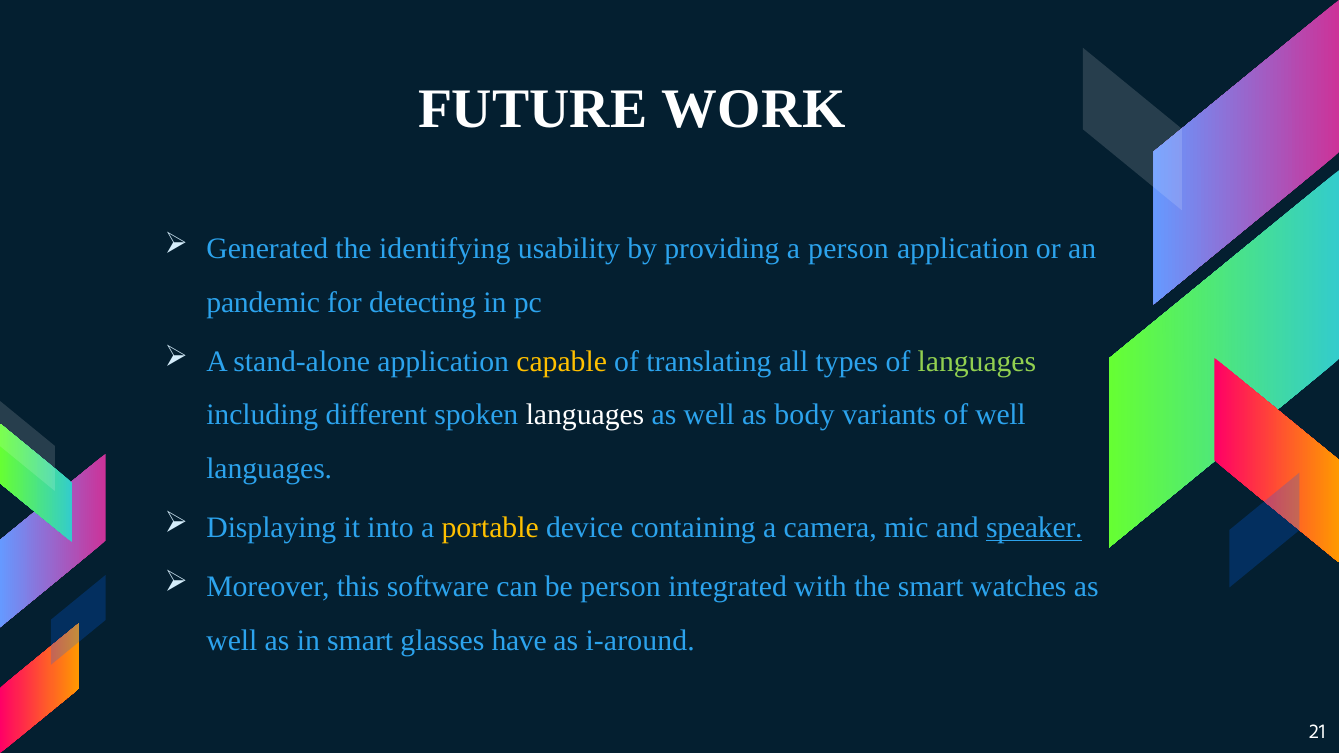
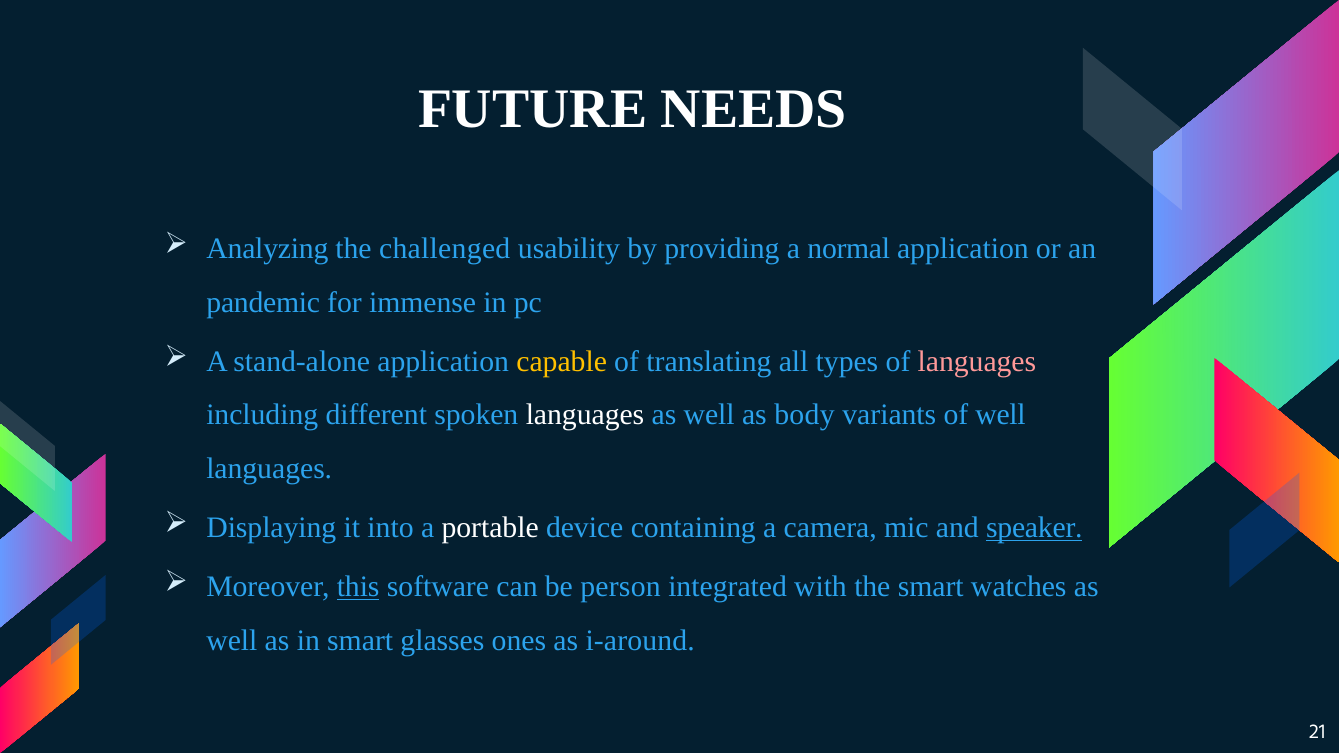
WORK: WORK -> NEEDS (754, 110)
Generated: Generated -> Analyzing (267, 249)
identifying: identifying -> challenged (445, 249)
a person: person -> normal (849, 249)
detecting: detecting -> immense (423, 303)
languages colour: light green -> pink (977, 362)
portable colour: yellow -> white (490, 528)
this underline: none -> present (358, 587)
have: have -> ones (519, 640)
